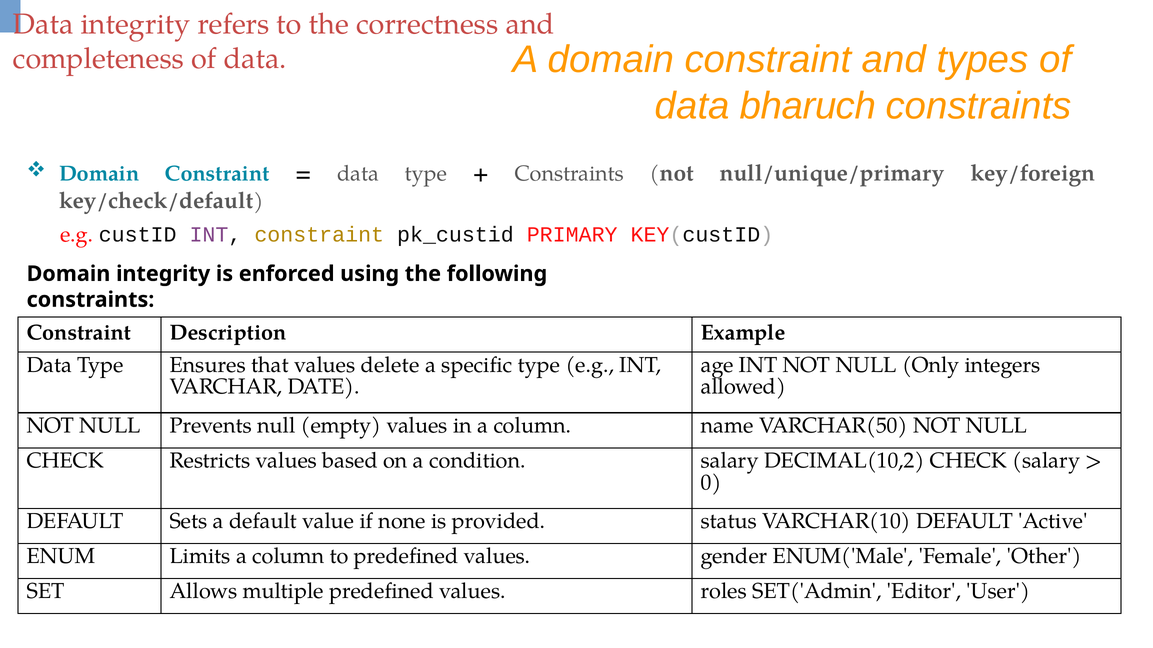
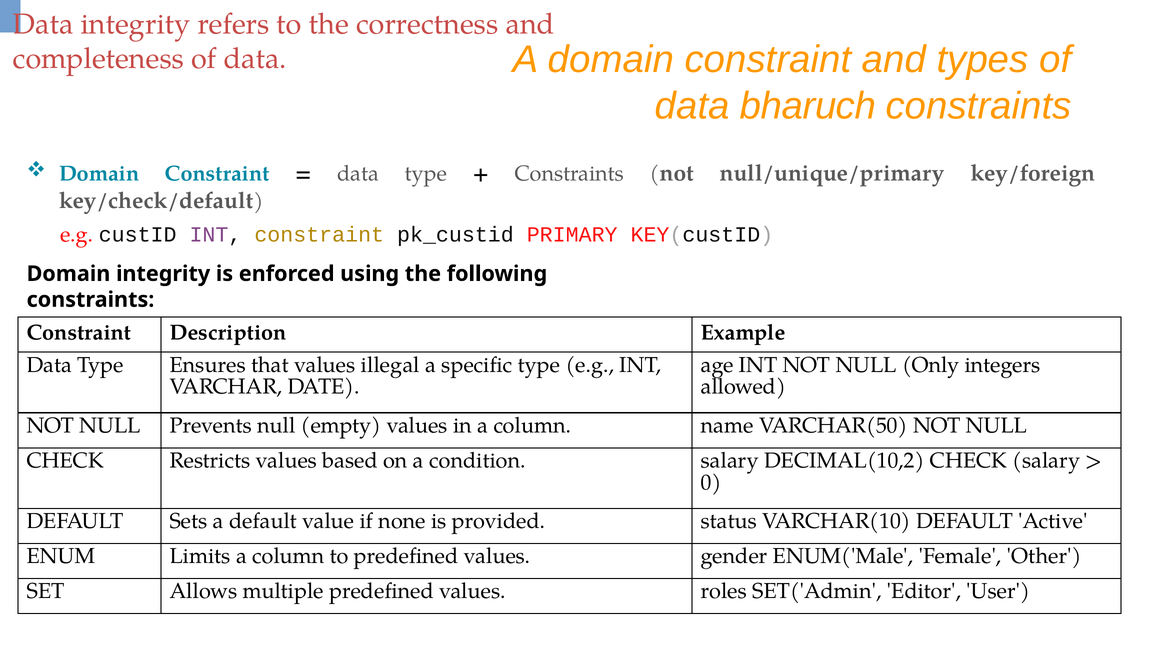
delete: delete -> illegal (390, 365)
